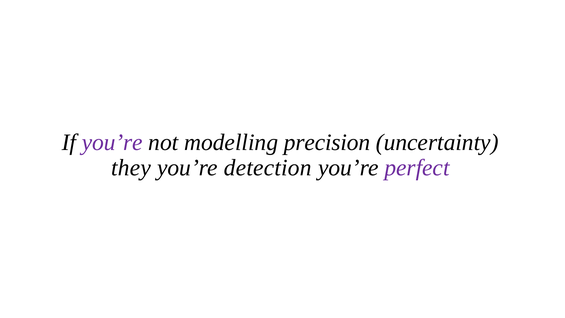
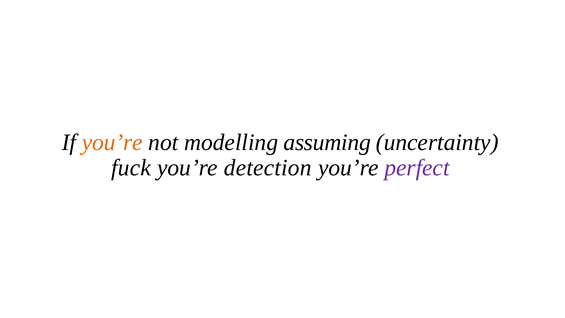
you’re colour: purple -> orange (112, 142)
precision: precision -> assuming (327, 142)
they: they -> fuck (131, 168)
